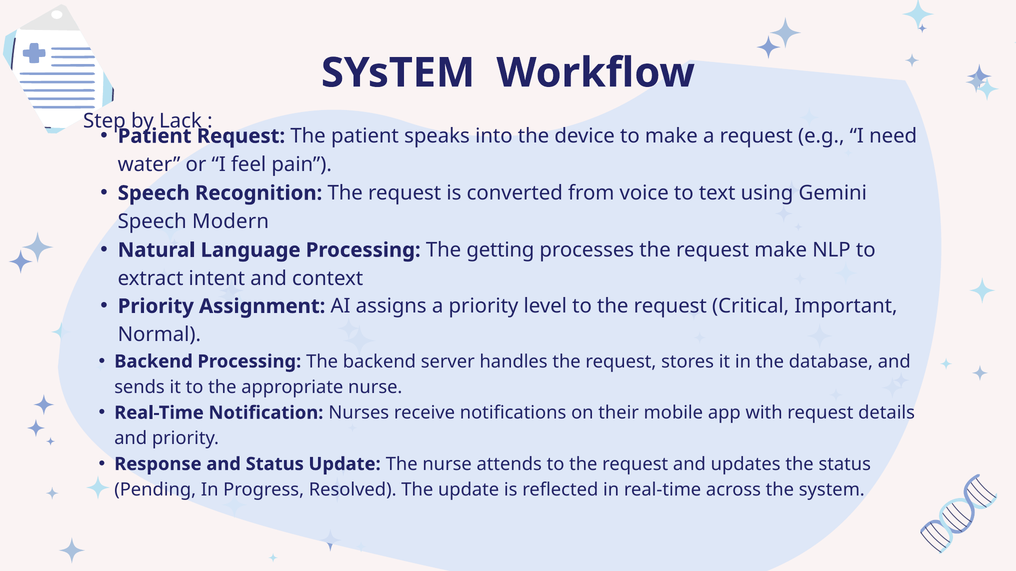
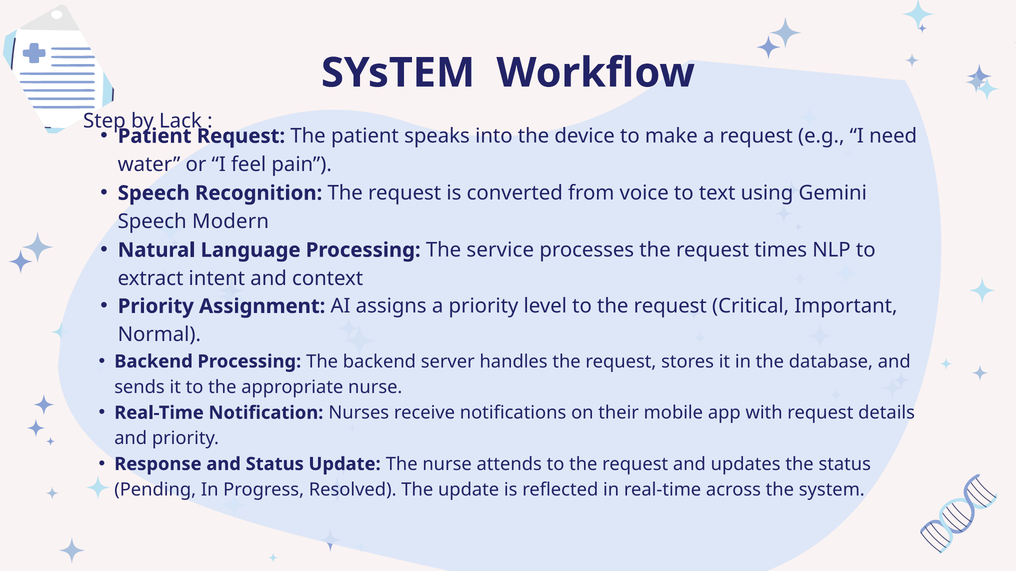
getting: getting -> service (500, 250)
request make: make -> times (781, 250)
